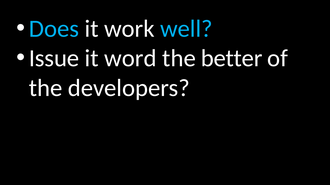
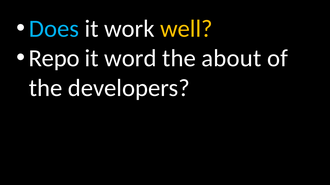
well colour: light blue -> yellow (186, 29)
Issue: Issue -> Repo (54, 59)
better: better -> about (231, 59)
